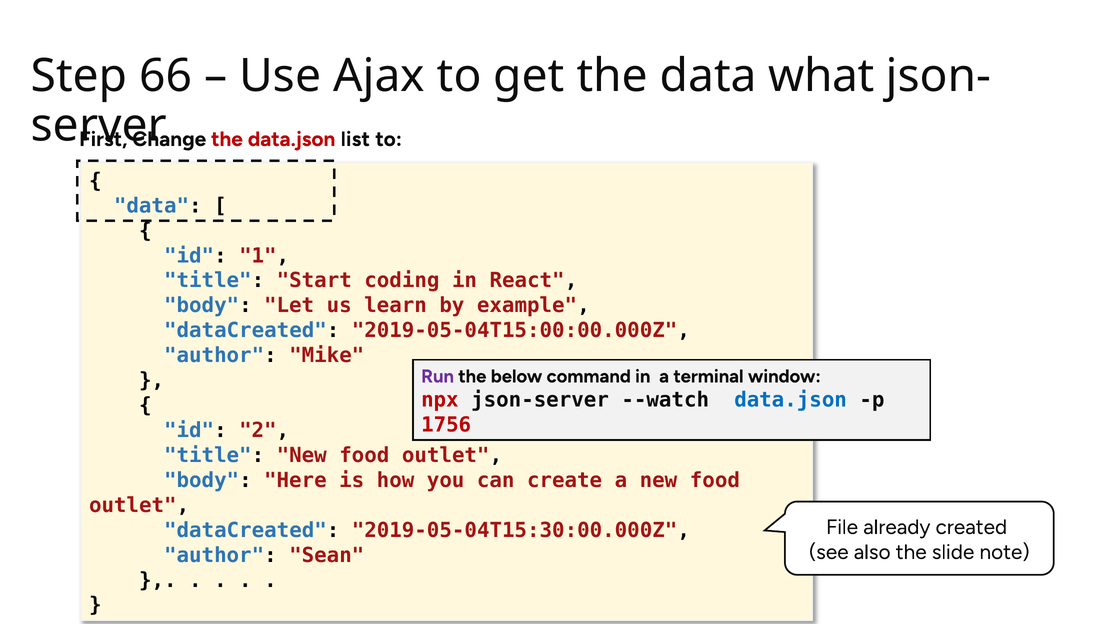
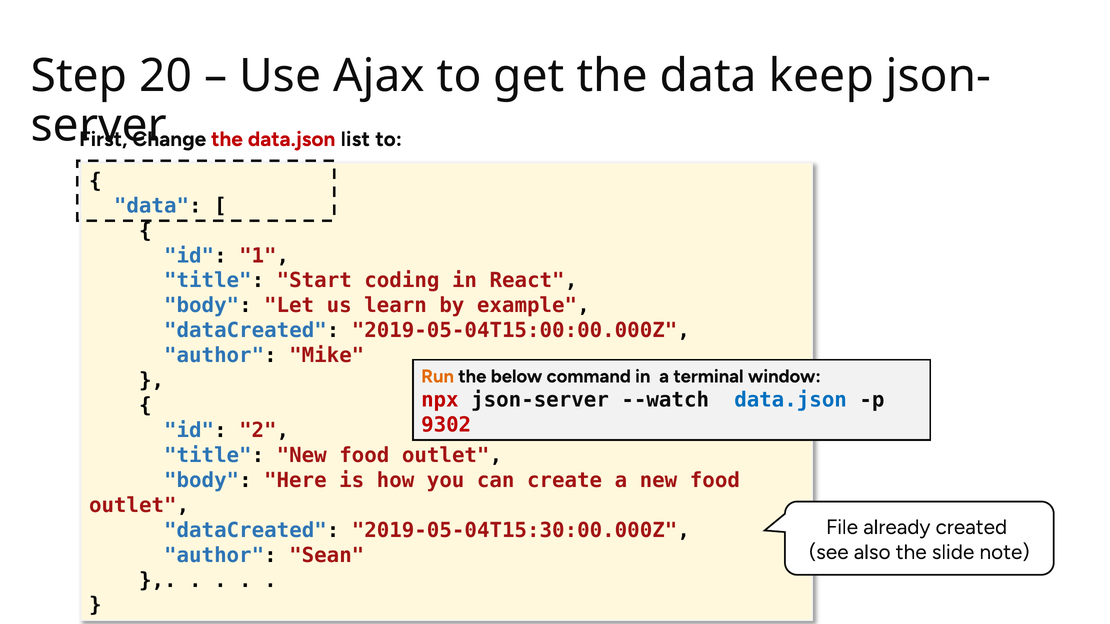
66: 66 -> 20 (166, 76)
what: what -> keep (821, 76)
Run colour: purple -> orange (438, 377)
1756: 1756 -> 9302 (446, 425)
